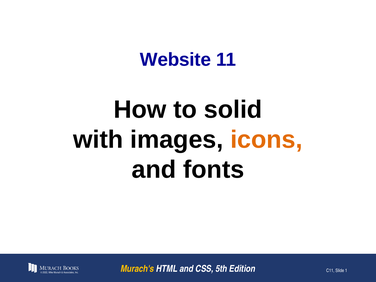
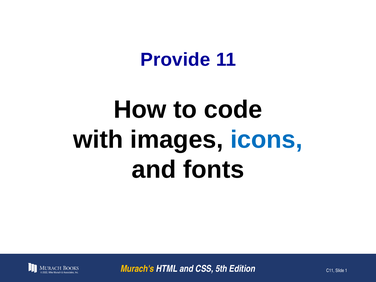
Website: Website -> Provide (175, 60)
solid: solid -> code (233, 110)
icons colour: orange -> blue (266, 140)
